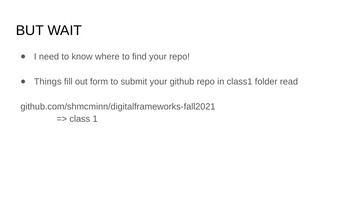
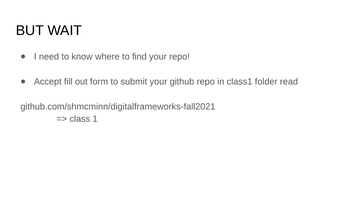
Things: Things -> Accept (48, 82)
